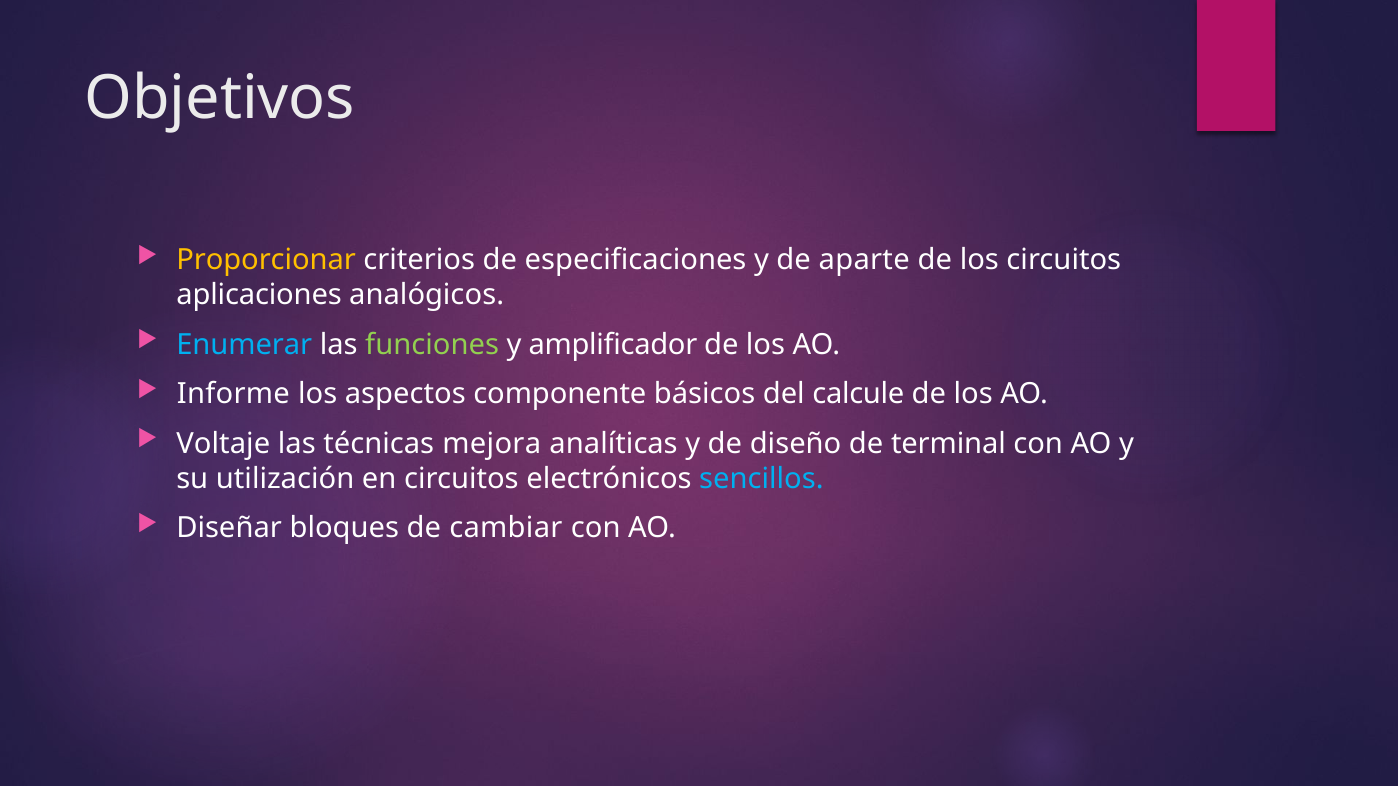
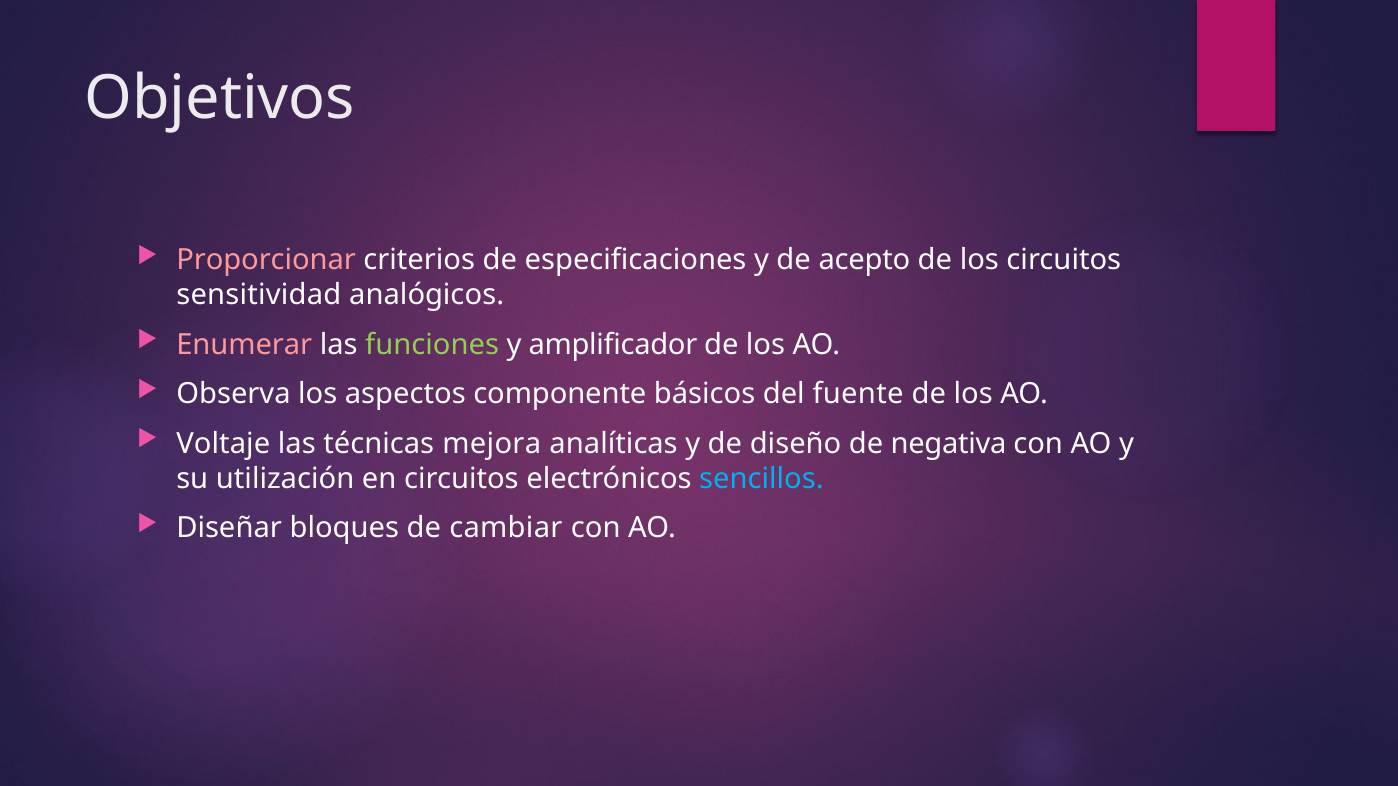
Proporcionar colour: yellow -> pink (266, 260)
aparte: aparte -> acepto (864, 260)
aplicaciones: aplicaciones -> sensitividad (259, 295)
Enumerar colour: light blue -> pink (244, 345)
Informe: Informe -> Observa (233, 394)
calcule: calcule -> fuente (858, 394)
terminal: terminal -> negativa (948, 444)
